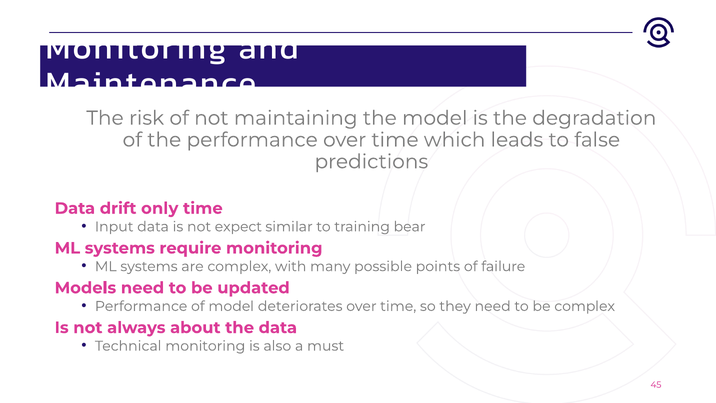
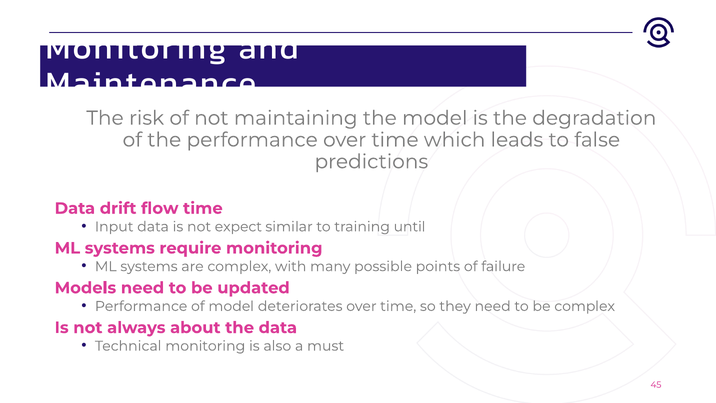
only: only -> flow (160, 208)
bear: bear -> until (410, 227)
